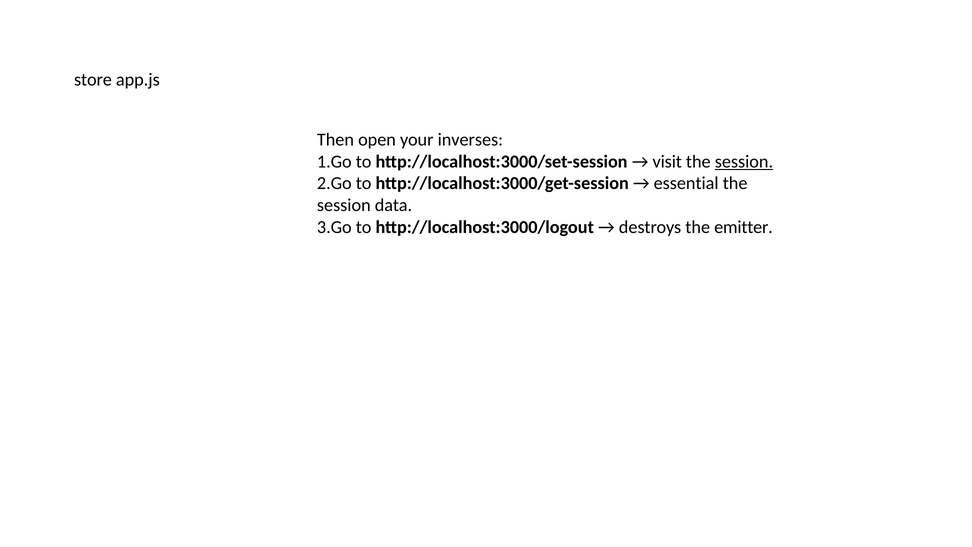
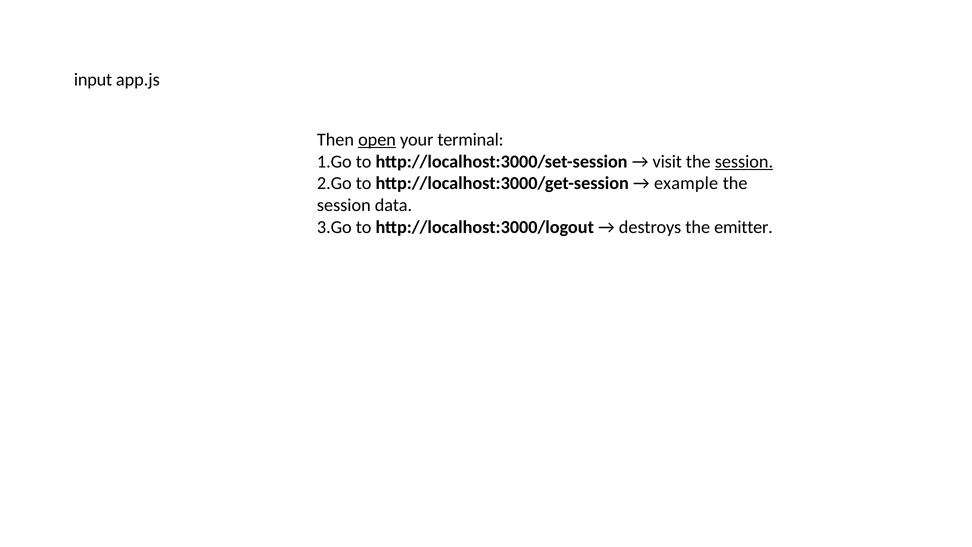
store: store -> input (93, 80)
open underline: none -> present (377, 140)
inverses: inverses -> terminal (470, 140)
essential: essential -> example (686, 183)
